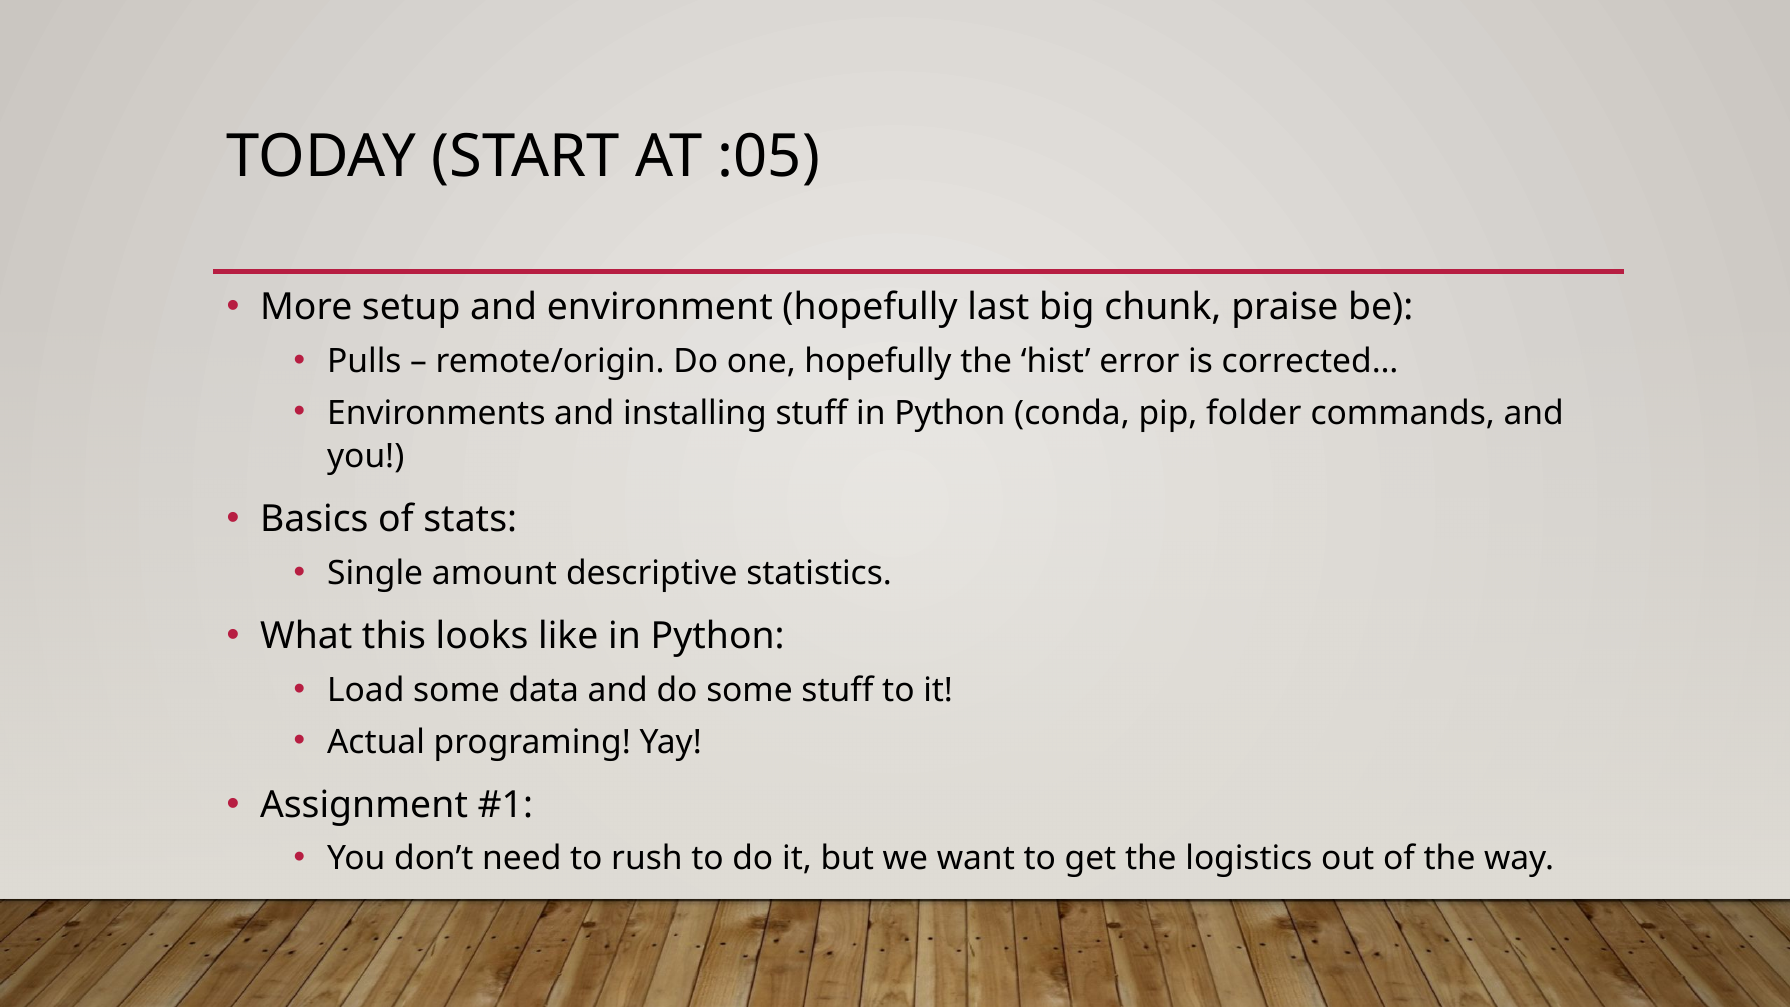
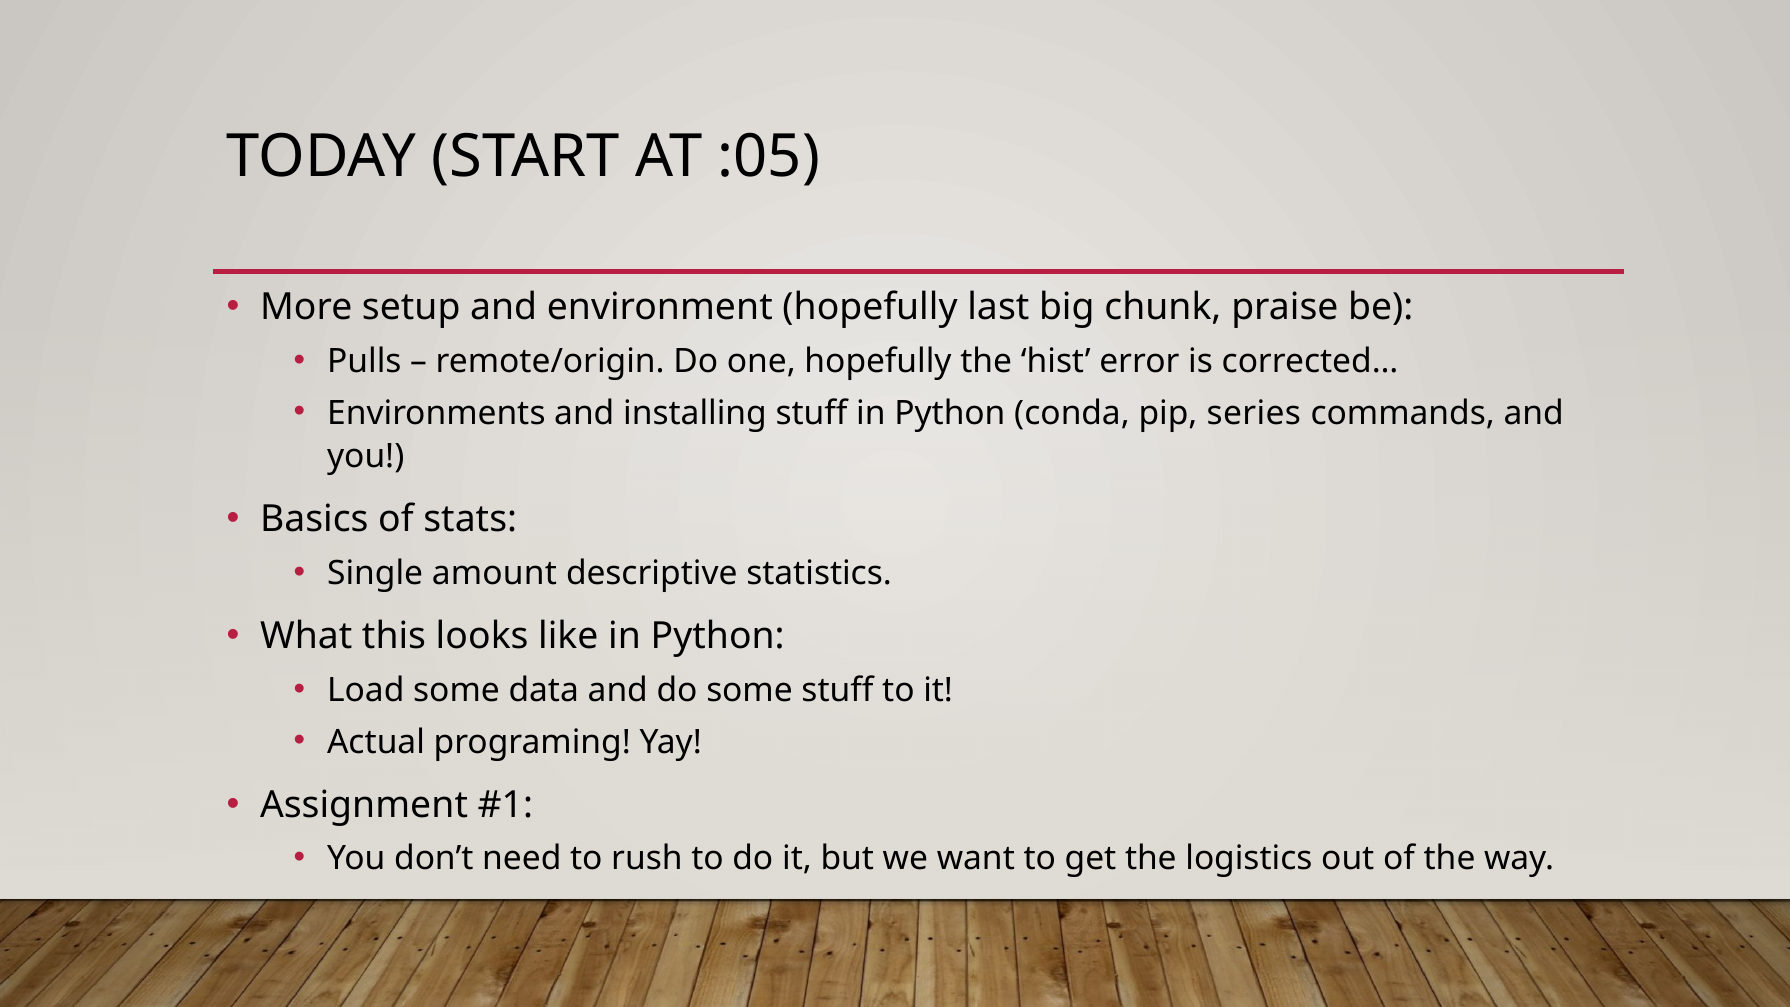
folder: folder -> series (1254, 413)
